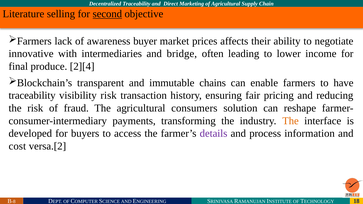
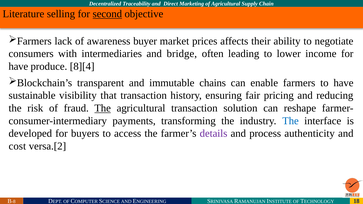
innovative: innovative -> consumers (31, 54)
final: final -> have (18, 66)
2][4: 2][4 -> 8][4 (82, 66)
traceability: traceability -> sustainable (32, 96)
visibility risk: risk -> that (109, 96)
The underline: none -> present (103, 108)
agricultural consumers: consumers -> transaction (194, 108)
The colour: orange -> blue (291, 121)
information: information -> authenticity (310, 134)
